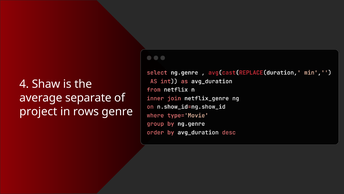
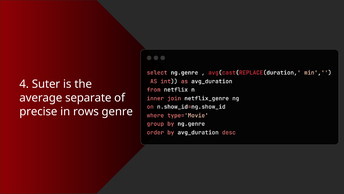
Shaw: Shaw -> Suter (46, 84)
project: project -> precise (38, 111)
